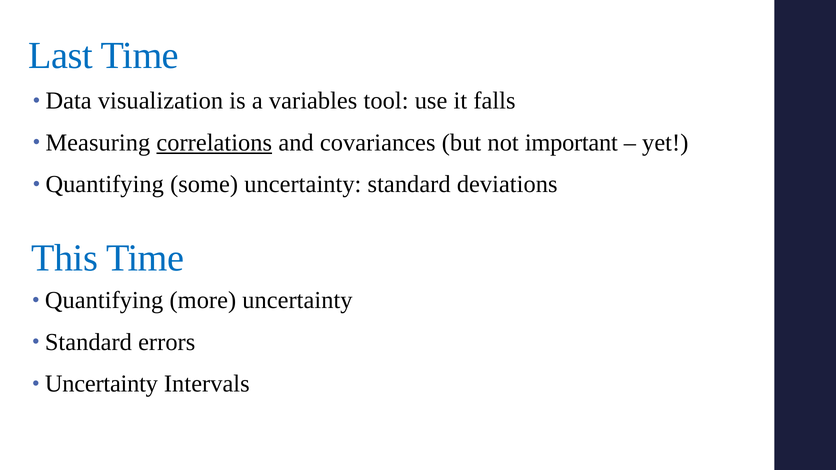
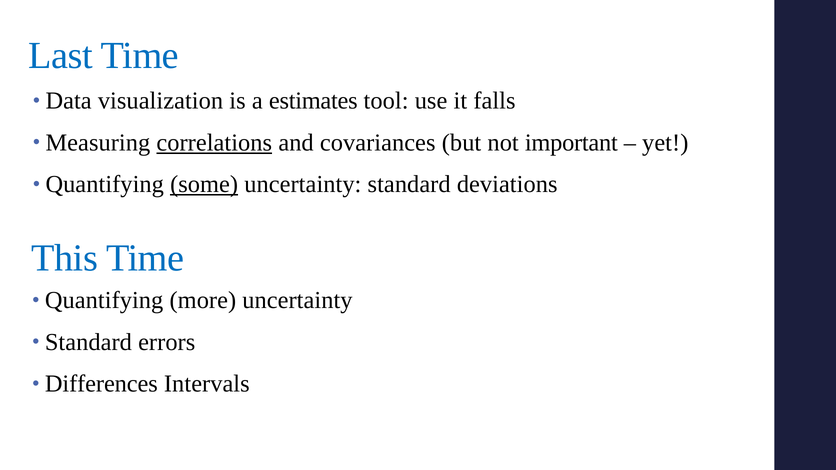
variables: variables -> estimates (313, 101)
some underline: none -> present (204, 184)
Uncertainty: Uncertainty -> Differences (101, 384)
